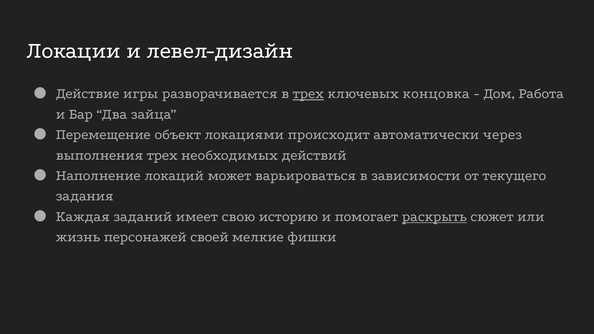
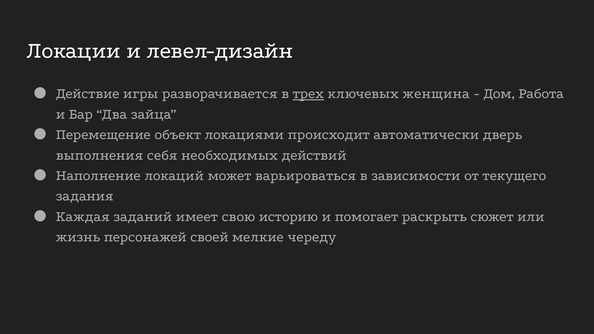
концовка: концовка -> женщина (436, 93)
через: через -> дверь (502, 134)
выполнения трех: трех -> себя (162, 155)
раскрыть underline: present -> none (434, 216)
фишки: фишки -> череду (312, 237)
